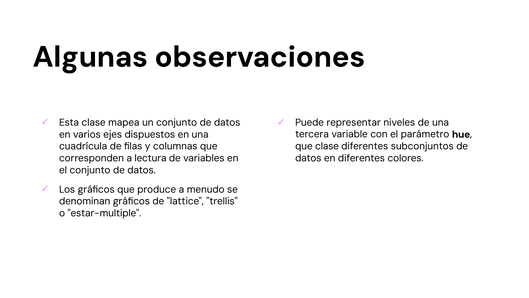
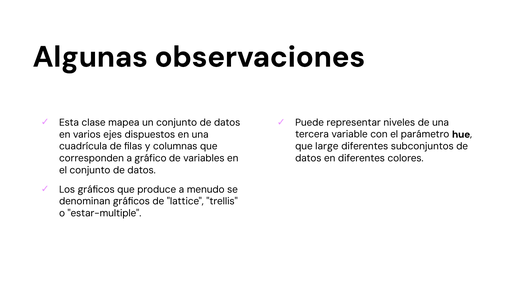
que clase: clase -> large (327, 146)
lectura: lectura -> gráfico (150, 158)
